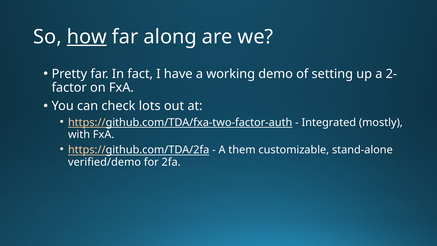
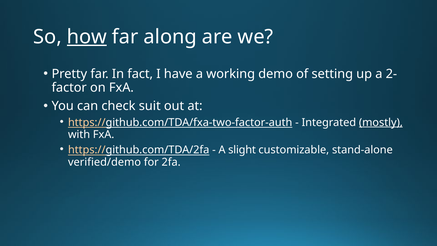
lots: lots -> suit (150, 106)
mostly underline: none -> present (381, 122)
them: them -> slight (242, 150)
